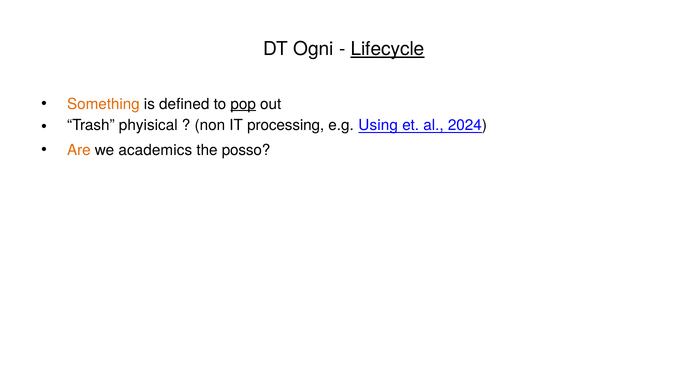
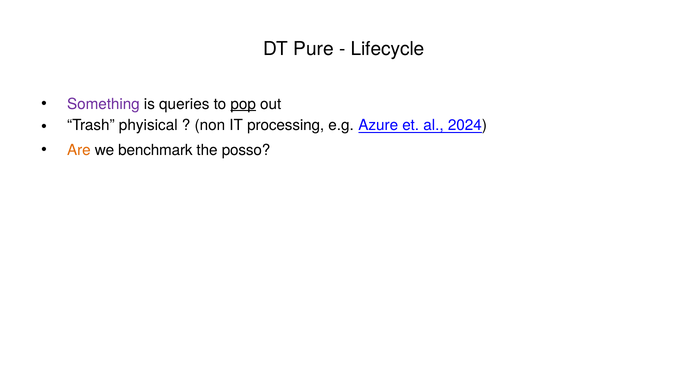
Ogni: Ogni -> Pure (314, 49)
Lifecycle underline: present -> none (388, 49)
Something colour: orange -> purple (103, 104)
defined: defined -> queries (184, 104)
Using: Using -> Azure (378, 125)
academics: academics -> benchmark (155, 150)
